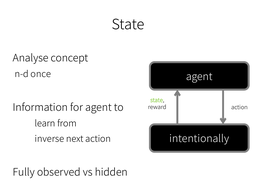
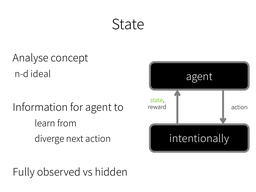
once: once -> ideal (41, 74)
inverse: inverse -> diverge (49, 139)
